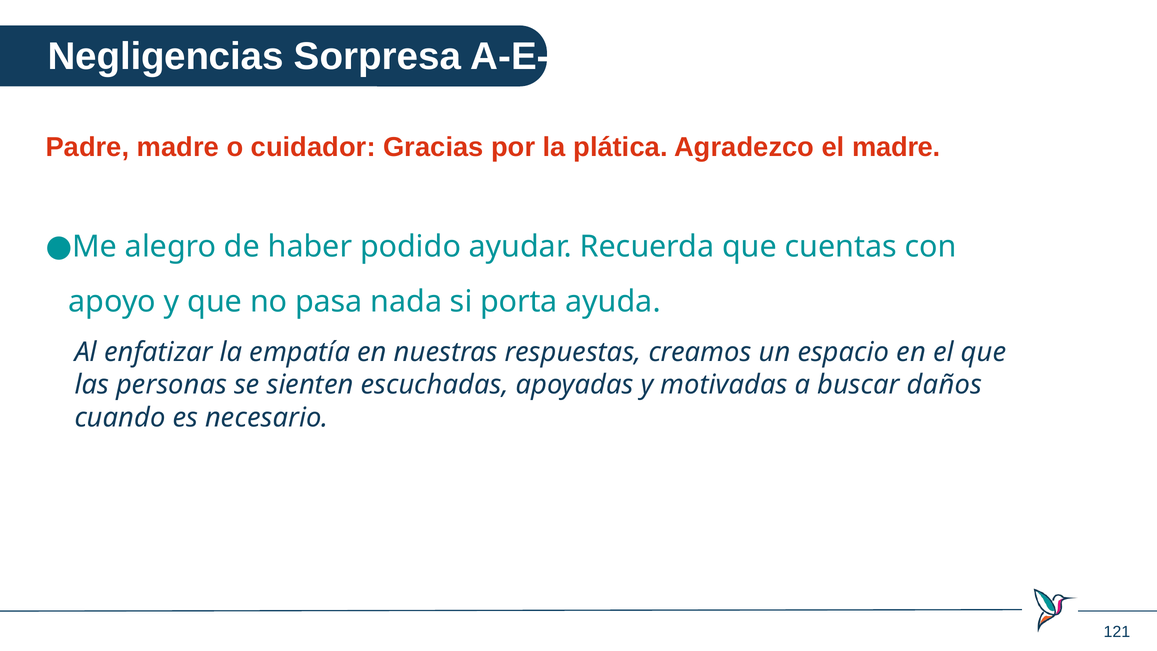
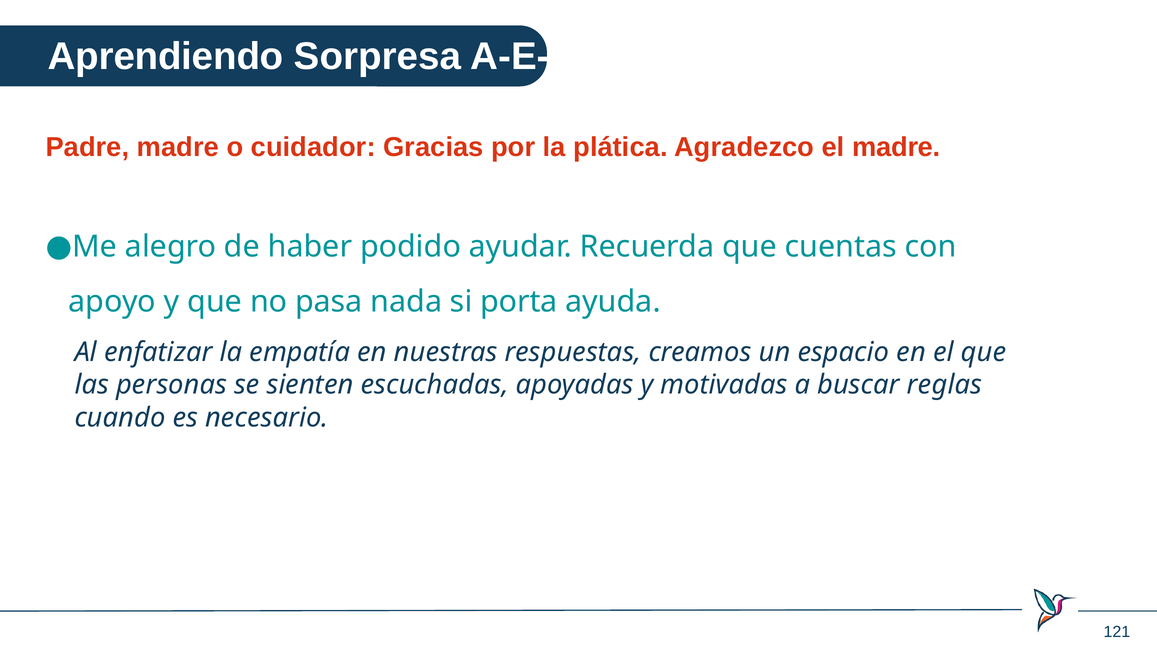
Negligencias: Negligencias -> Aprendiendo (166, 57)
daños: daños -> reglas (944, 385)
